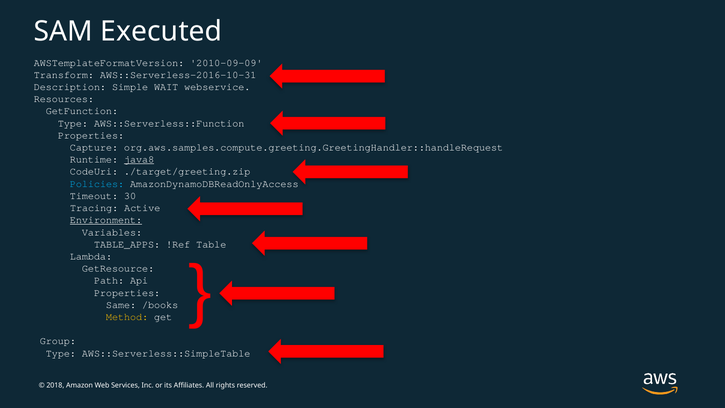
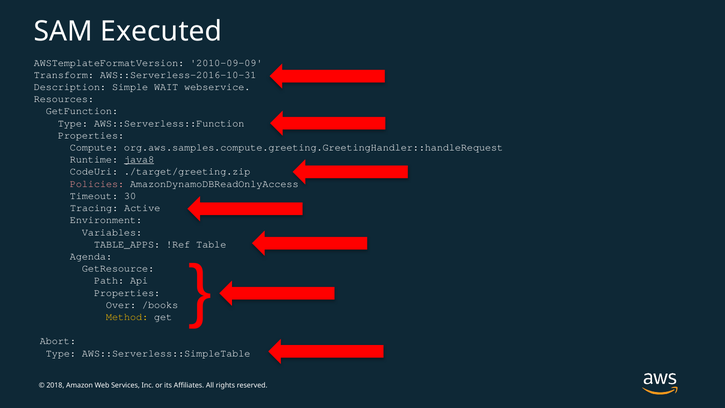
Capture: Capture -> Compute (94, 147)
Policies colour: light blue -> pink (97, 184)
Environment underline: present -> none (106, 220)
Lambda: Lambda -> Agenda (91, 256)
Same: Same -> Over (121, 305)
Group: Group -> Abort (58, 341)
